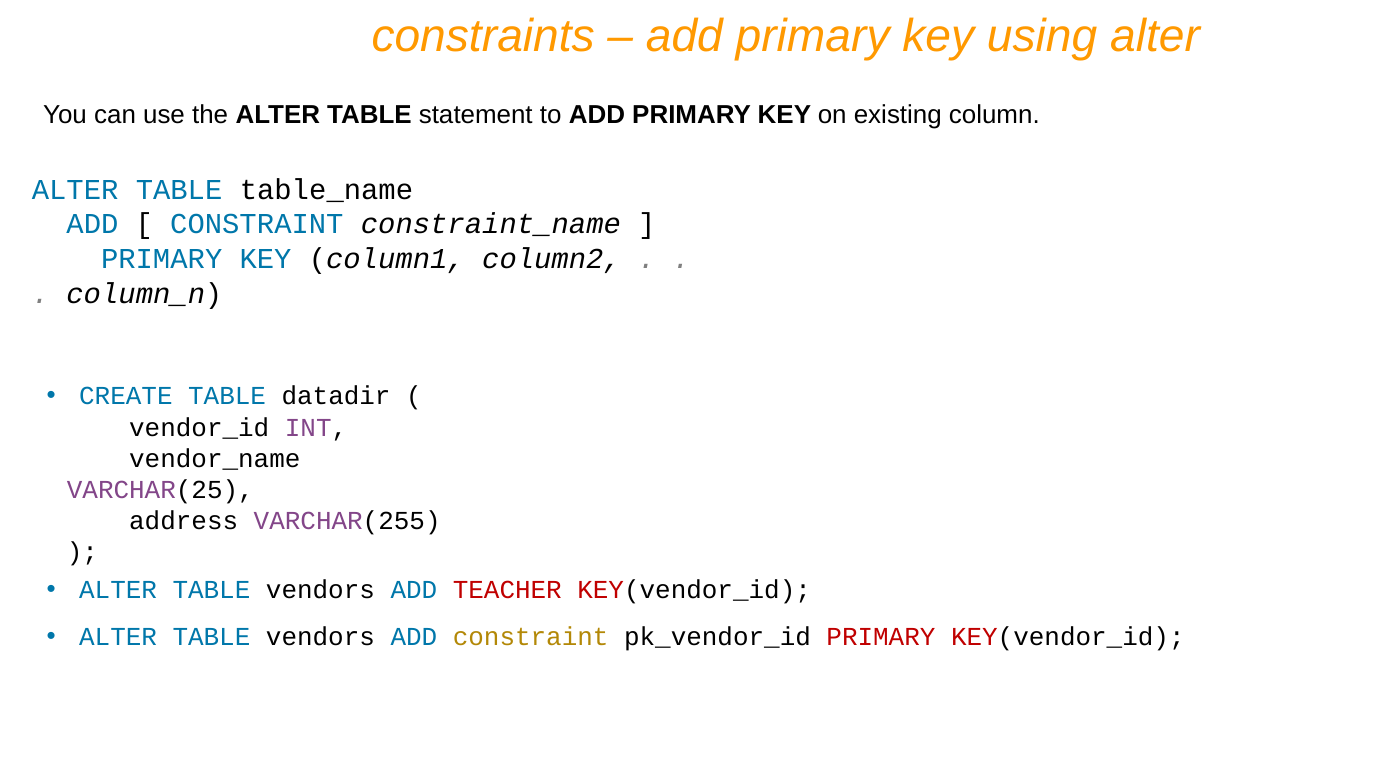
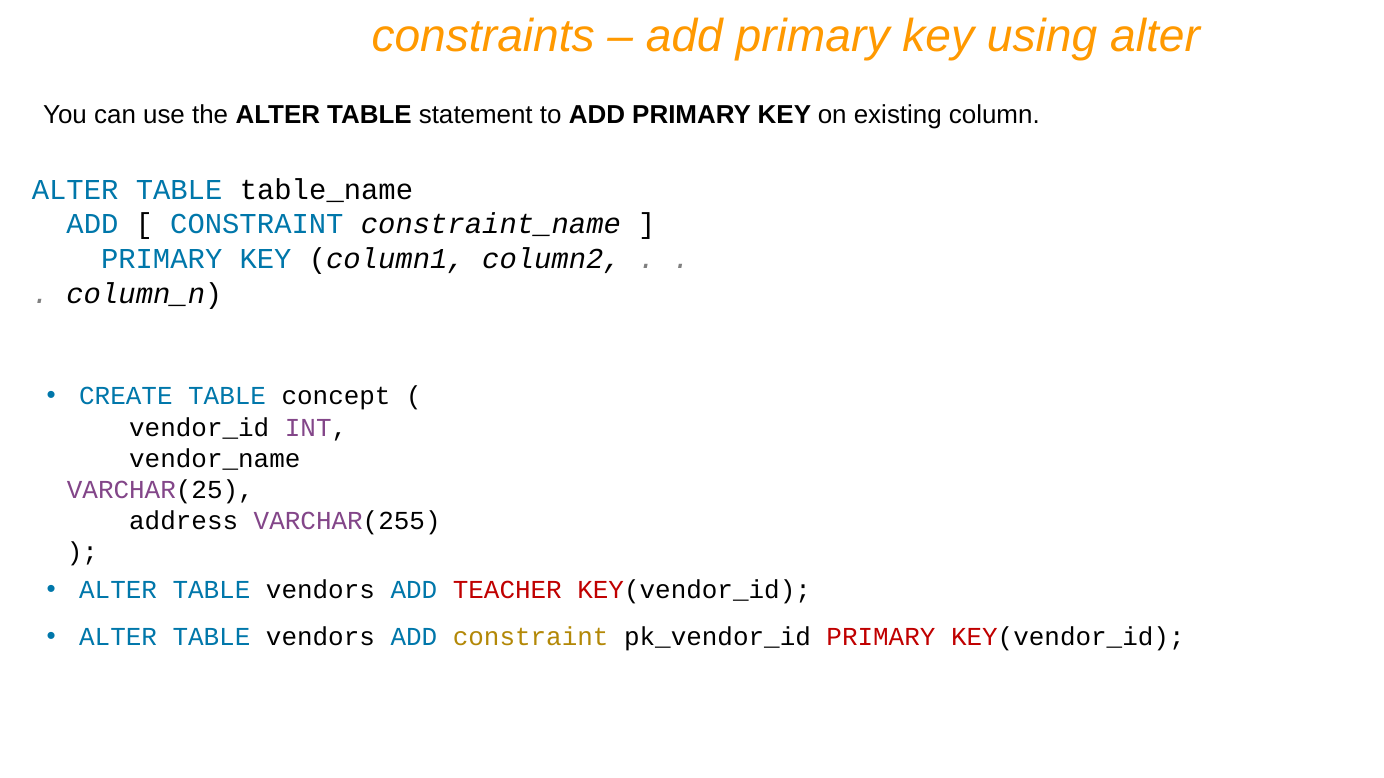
datadir: datadir -> concept (336, 397)
